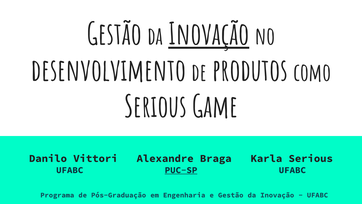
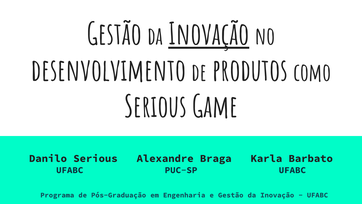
Danilo Vittori: Vittori -> Serious (95, 158)
Karla Serious: Serious -> Barbato (311, 158)
PUC-SP underline: present -> none (181, 170)
